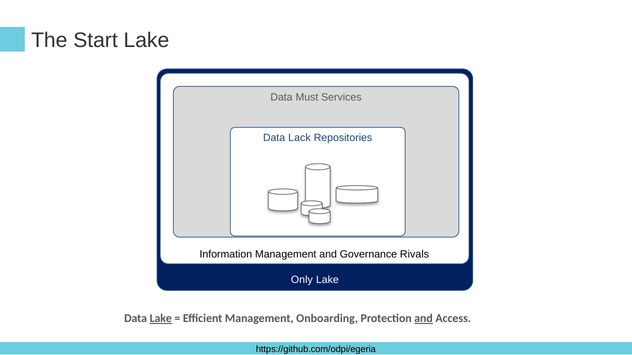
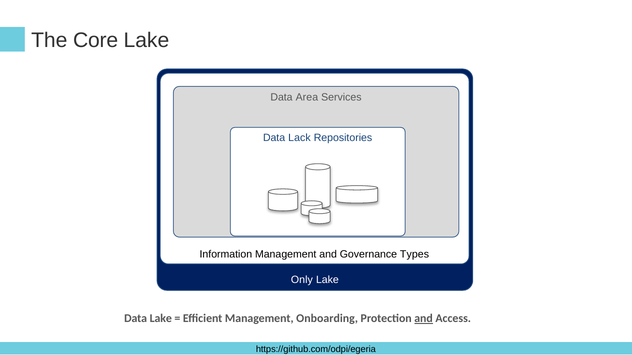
Start: Start -> Core (96, 40)
Must: Must -> Area (307, 97)
Rivals: Rivals -> Types (415, 255)
Lake underline: present -> none (161, 319)
